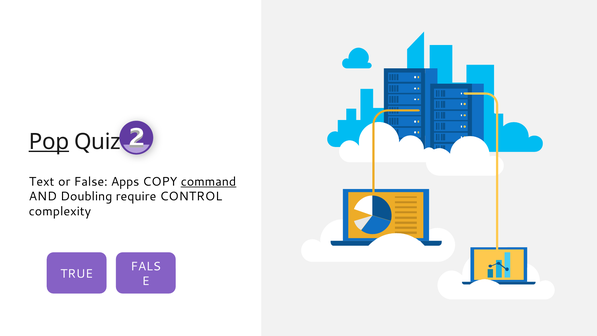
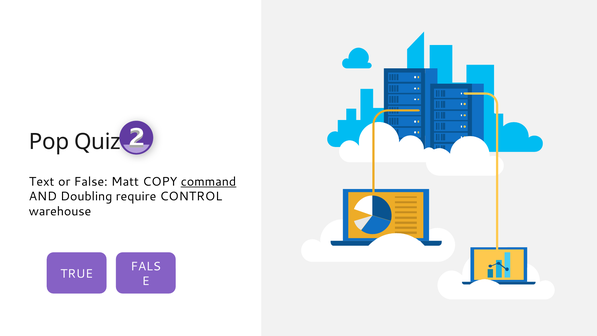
Pop underline: present -> none (49, 142)
Apps: Apps -> Matt (125, 181)
complexity: complexity -> warehouse (60, 211)
